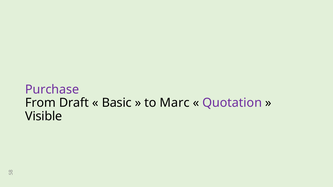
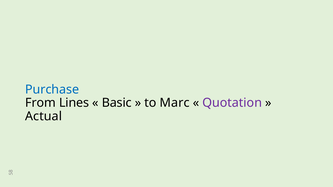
Purchase colour: purple -> blue (52, 90)
Draft: Draft -> Lines (74, 103)
Visible: Visible -> Actual (44, 117)
